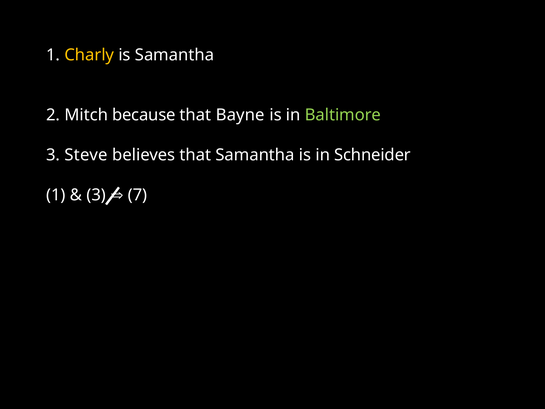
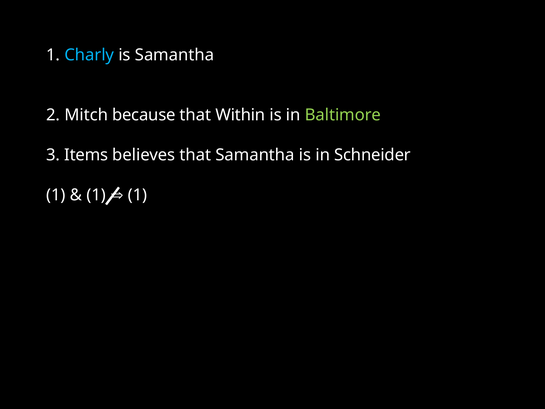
Charly colour: yellow -> light blue (89, 55)
Bayne: Bayne -> Within (240, 115)
Steve: Steve -> Items (86, 155)
3: 3 -> 1 (96, 195)
7: 7 -> 1 (137, 195)
